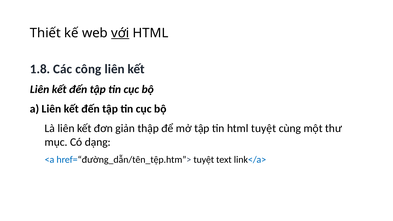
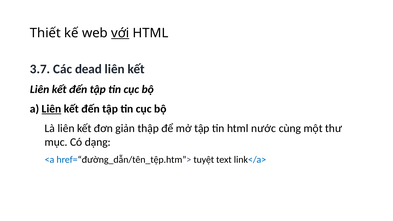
1.8: 1.8 -> 3.7 (40, 69)
công: công -> dead (88, 69)
Liên underline: none -> present (52, 109)
html tuyệt: tuyệt -> nước (264, 128)
